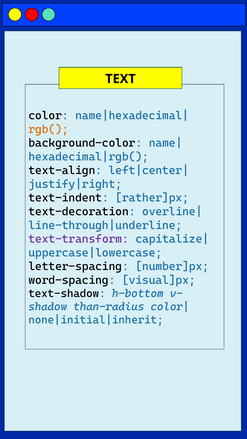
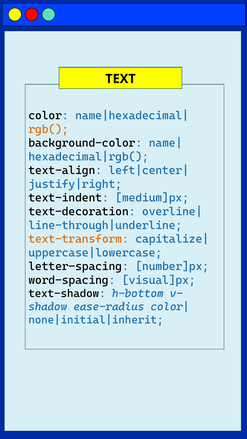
rather]px: rather]px -> medium]px (152, 198)
text-transform colour: purple -> orange (79, 239)
than-radius: than-radius -> ease-radius (109, 307)
